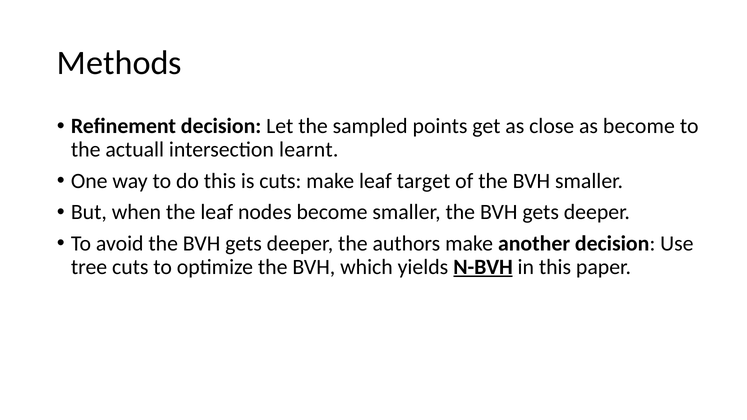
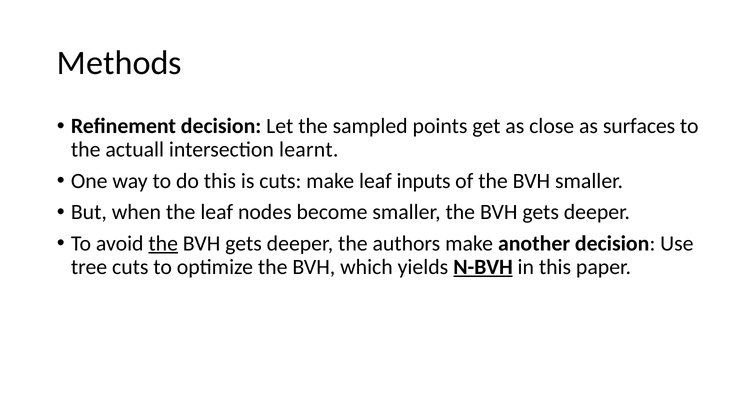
as become: become -> surfaces (639, 126)
target: target -> inputs (424, 181)
the underline: none -> present (163, 244)
